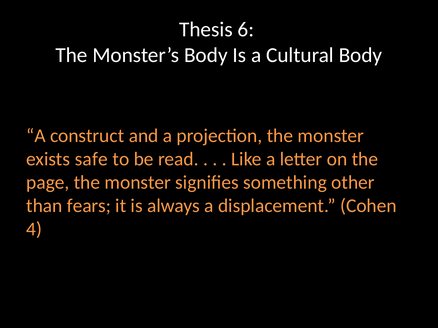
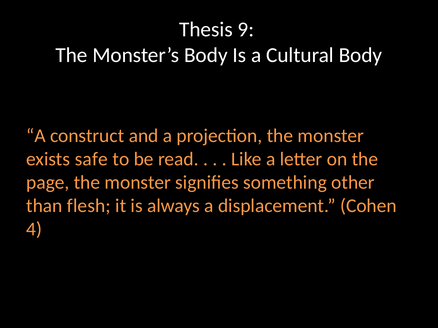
6: 6 -> 9 (246, 30)
fears: fears -> flesh (89, 206)
